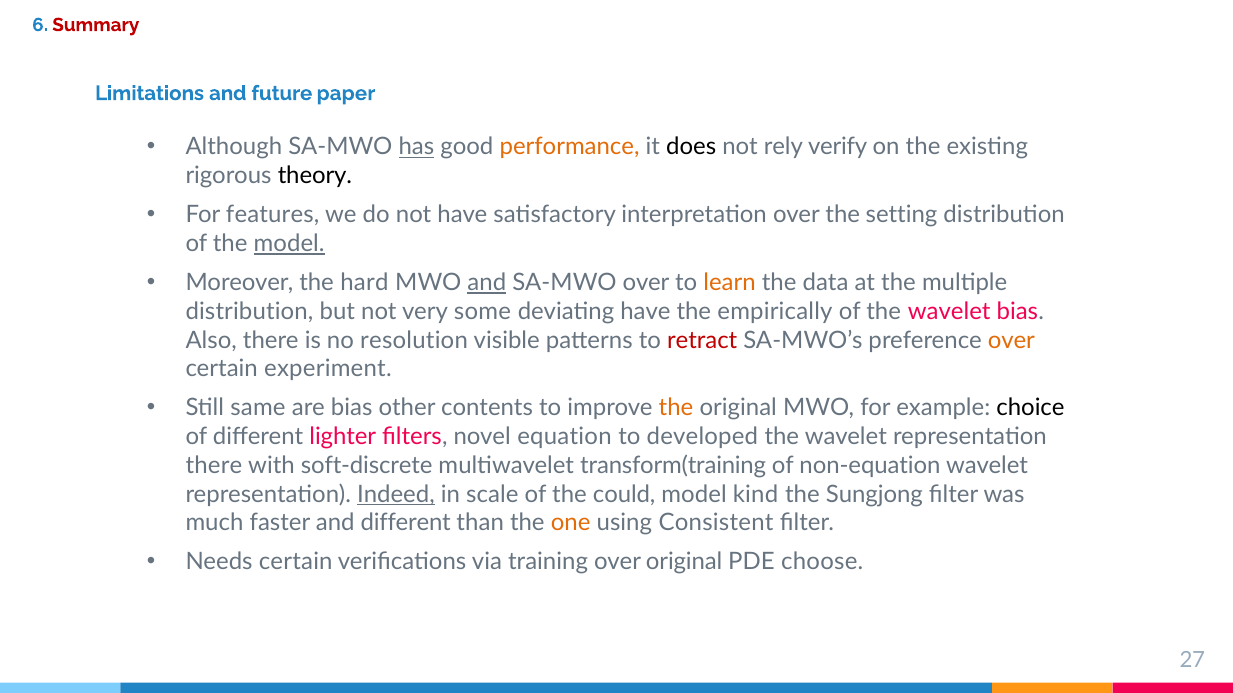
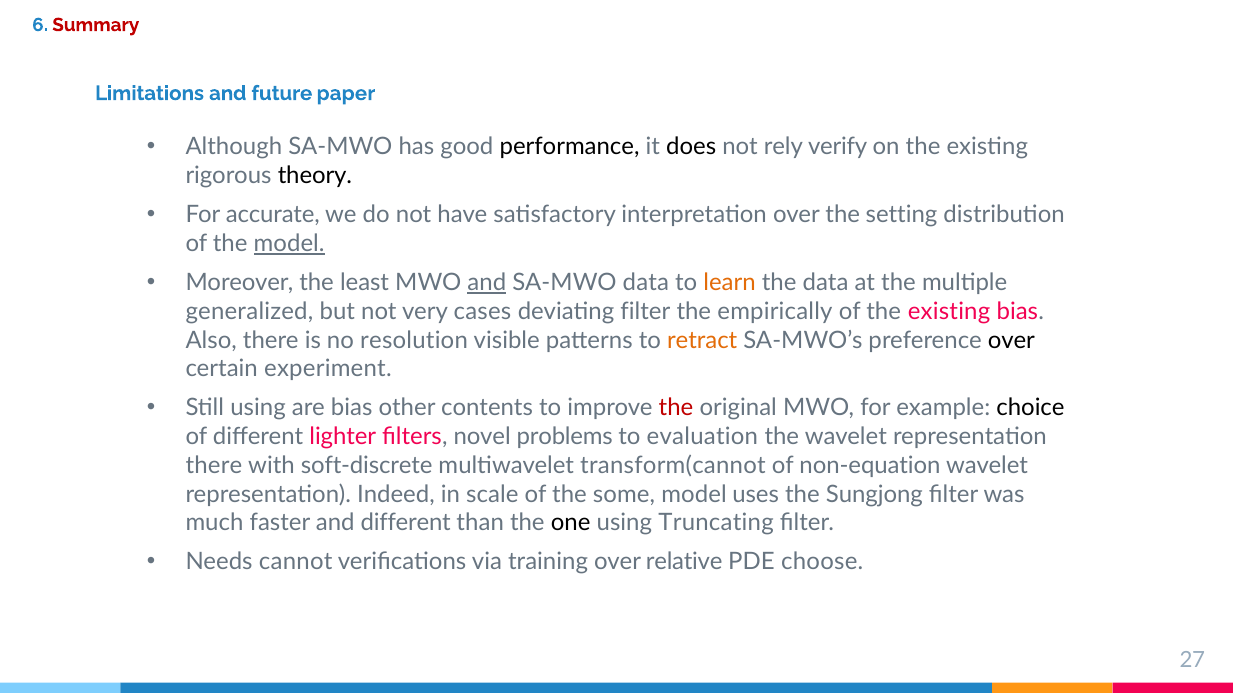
has underline: present -> none (416, 147)
performance colour: orange -> black (570, 147)
features: features -> accurate (273, 215)
hard: hard -> least (365, 283)
SA-MWO over: over -> data (646, 283)
distribution: distribution -> generalized (249, 312)
some: some -> cases (482, 312)
deviating have: have -> filter (645, 312)
of the wavelet: wavelet -> existing (949, 312)
retract colour: red -> orange (702, 340)
over colour: orange -> black (1011, 340)
Still same: same -> using (258, 408)
the colour: orange -> red (676, 408)
equation: equation -> problems (565, 437)
developed: developed -> evaluation (702, 437)
transform(training: transform(training -> transform(cannot (673, 466)
Indeed underline: present -> none (396, 495)
could: could -> some (624, 495)
kind: kind -> uses (756, 495)
one colour: orange -> black (571, 523)
Consistent: Consistent -> Truncating (716, 523)
Needs certain: certain -> cannot (296, 563)
over original: original -> relative (684, 563)
